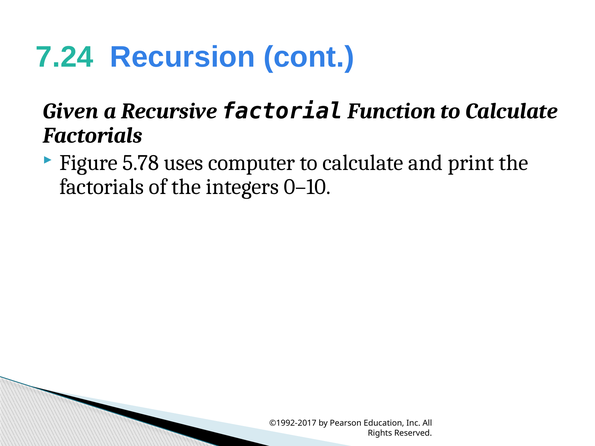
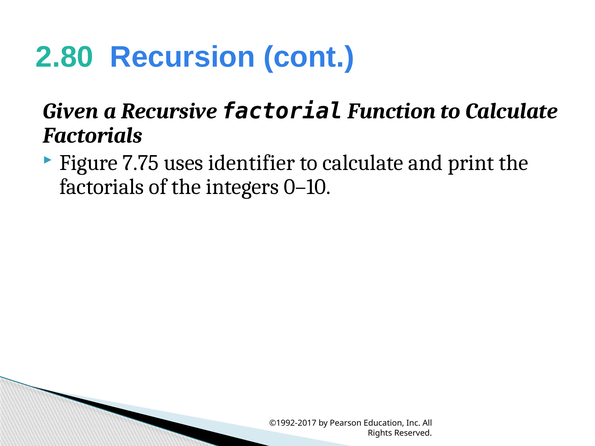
7.24: 7.24 -> 2.80 (65, 57)
5.78: 5.78 -> 7.75 (141, 163)
computer: computer -> identifier (252, 163)
